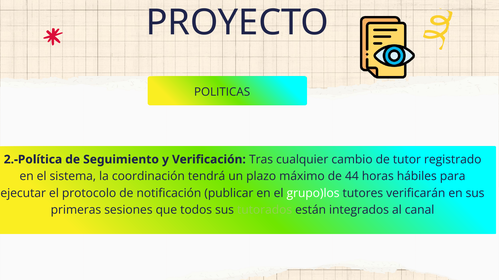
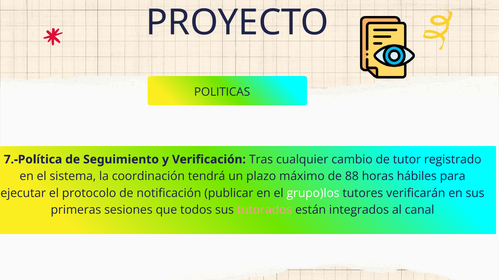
2.-Política: 2.-Política -> 7.-Política (33, 160)
44: 44 -> 88 (352, 177)
tutorados colour: light green -> pink (265, 210)
